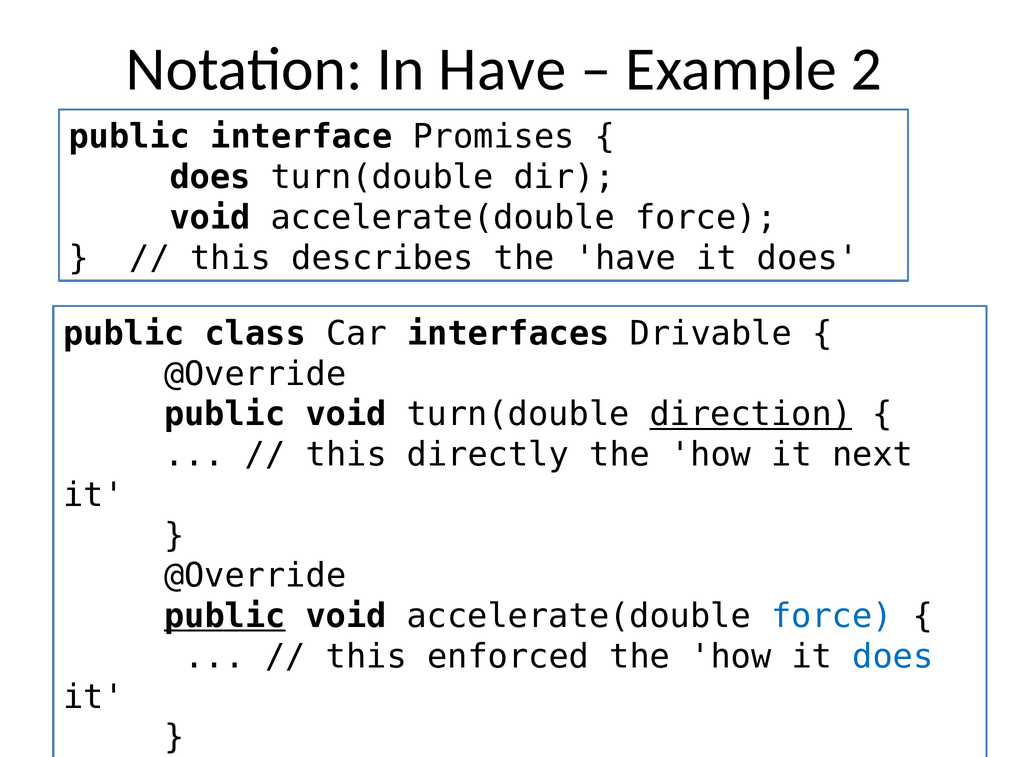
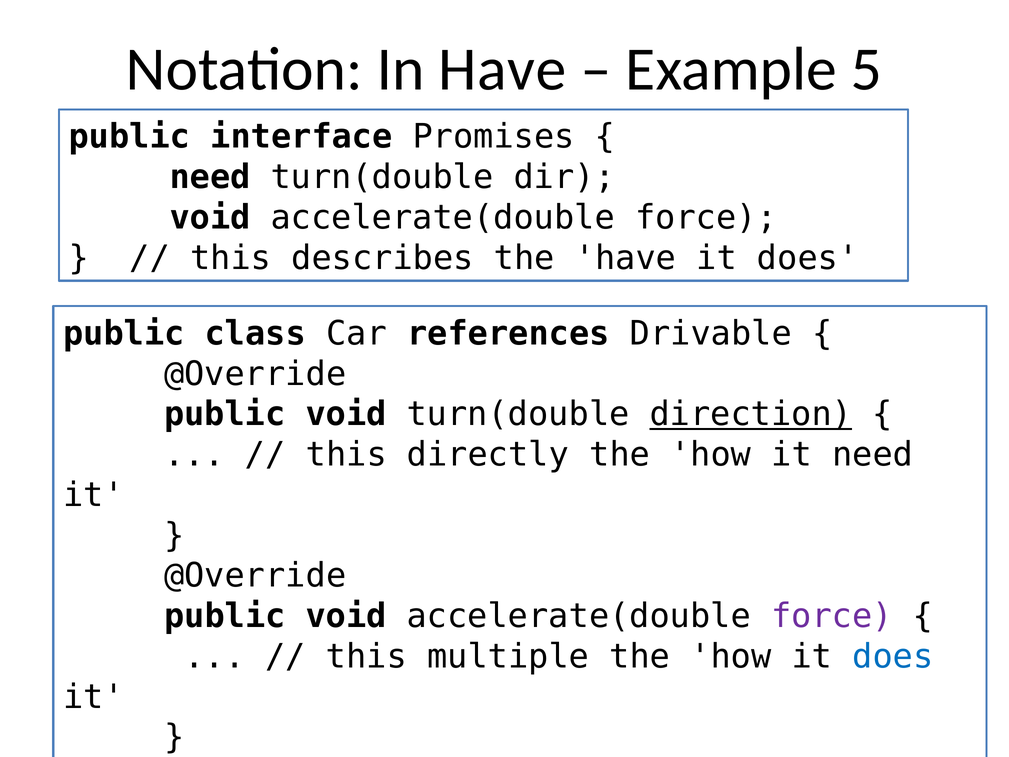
2: 2 -> 5 (866, 69)
does: does -> need (210, 177)
interfaces: interfaces -> references (508, 334)
it next: next -> need (873, 455)
public underline: present -> none (225, 616)
force colour: blue -> purple (832, 616)
enforced: enforced -> multiple (508, 656)
